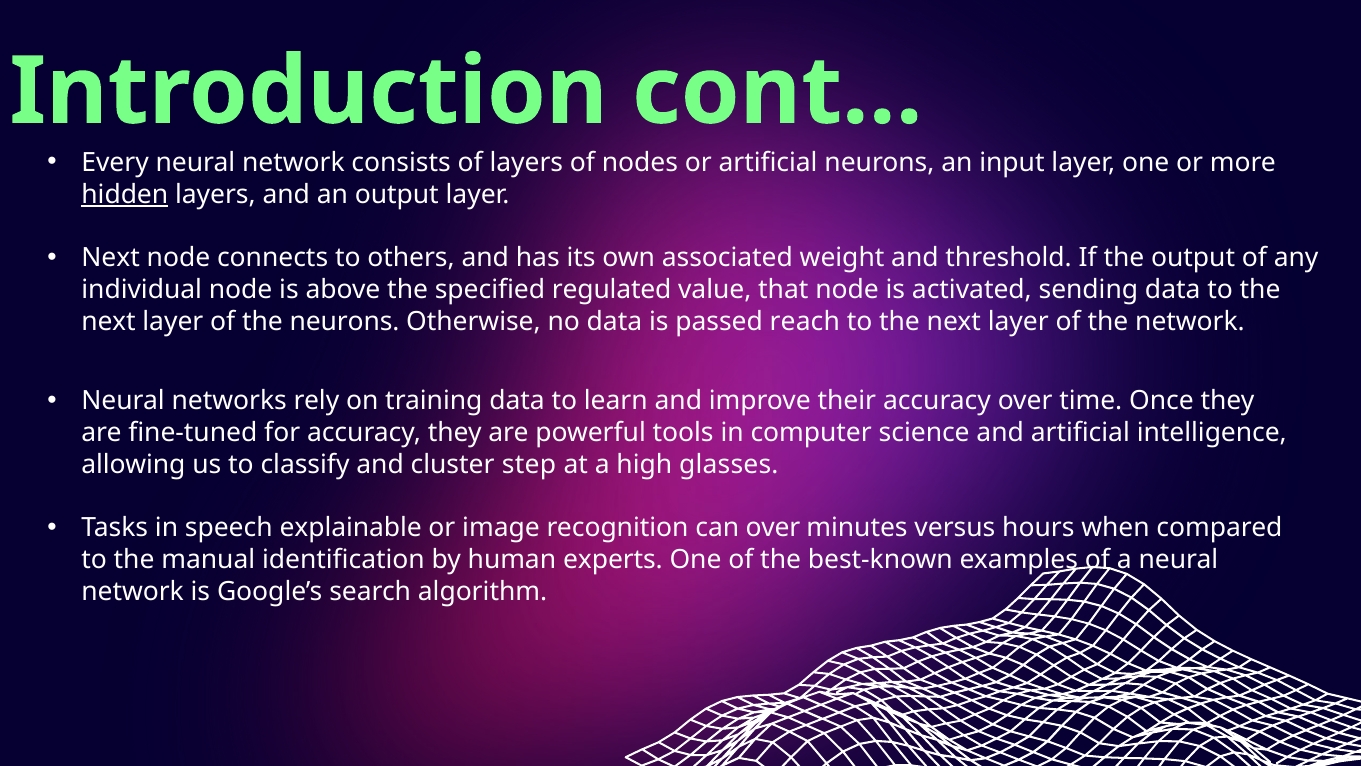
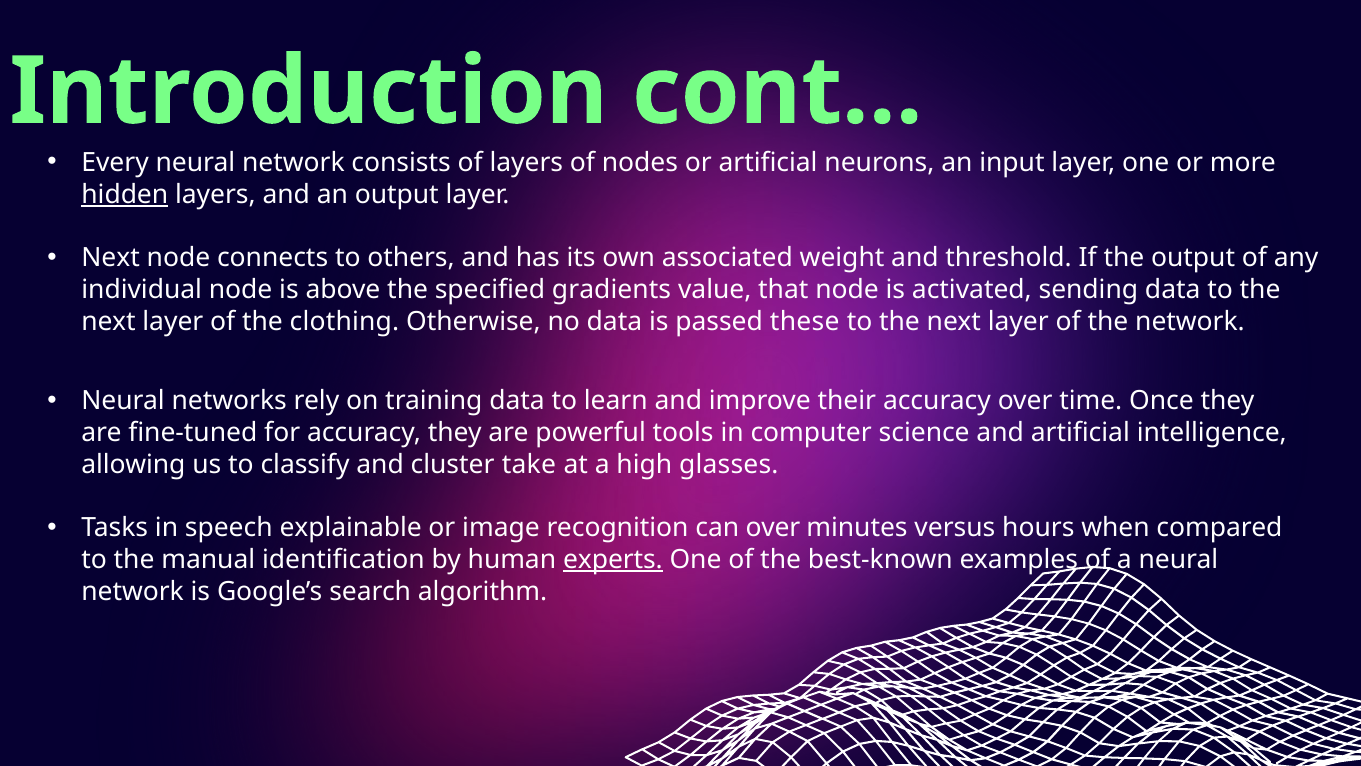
regulated: regulated -> gradients (612, 290)
the neurons: neurons -> clothing (344, 321)
reach: reach -> these (805, 321)
step: step -> take (529, 464)
experts underline: none -> present (613, 559)
